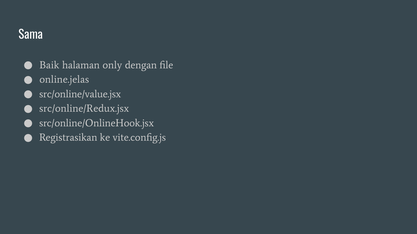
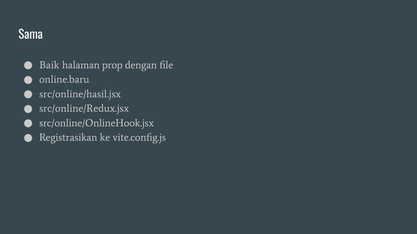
only: only -> prop (112, 65)
online.jelas: online.jelas -> online.baru (64, 80)
src/online/value.jsx: src/online/value.jsx -> src/online/hasil.jsx (80, 94)
